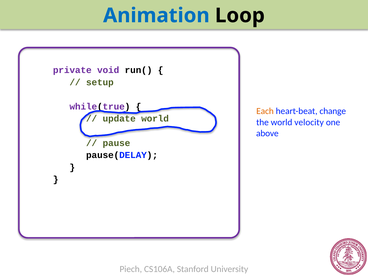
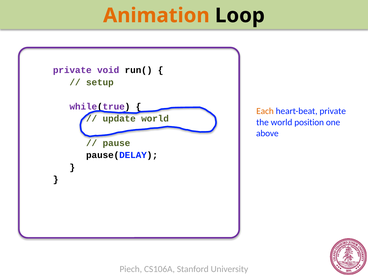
Animation colour: blue -> orange (156, 15)
heart-beat change: change -> private (333, 111)
velocity: velocity -> position (309, 122)
